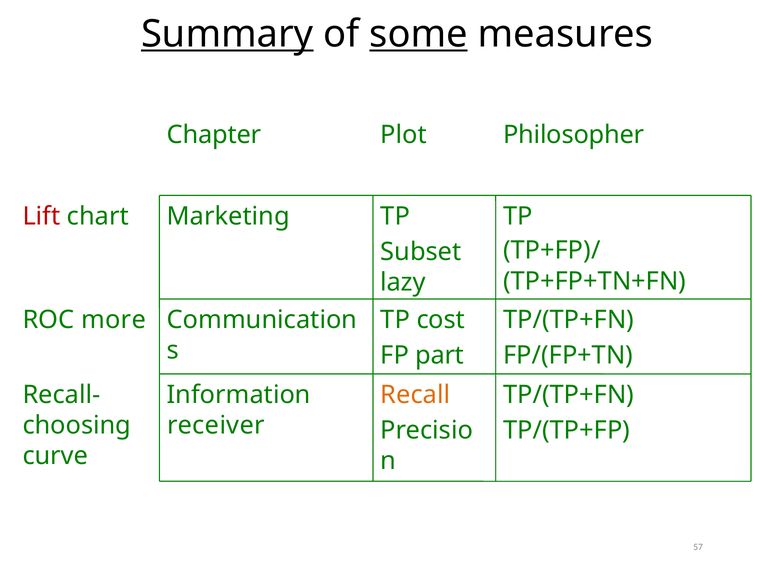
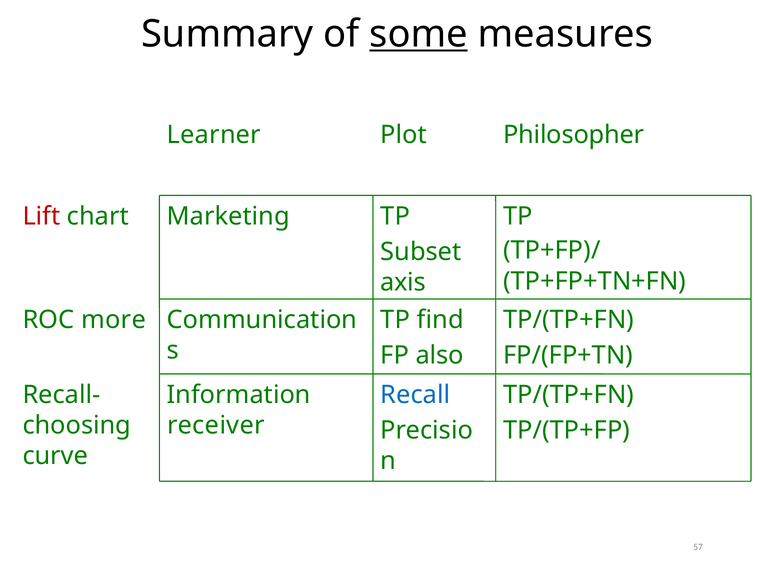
Summary underline: present -> none (227, 34)
Chapter: Chapter -> Learner (214, 135)
lazy: lazy -> axis (403, 282)
cost: cost -> find (440, 320)
part: part -> also (440, 355)
Recall colour: orange -> blue (415, 394)
